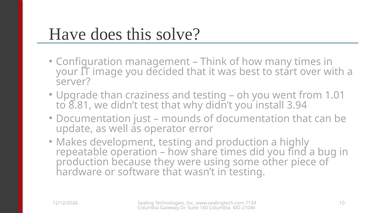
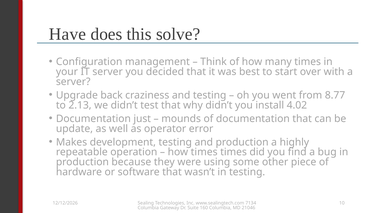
IT image: image -> server (108, 72)
than: than -> back (112, 95)
1.01: 1.01 -> 8.77 (335, 95)
8.81: 8.81 -> 2.13 (80, 105)
3.94: 3.94 -> 4.02 (297, 105)
how share: share -> times (204, 152)
